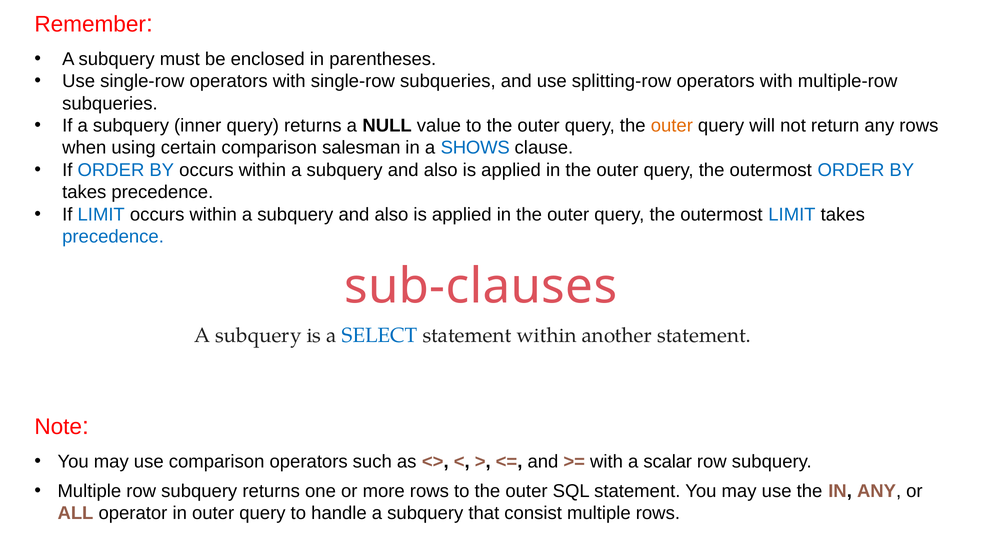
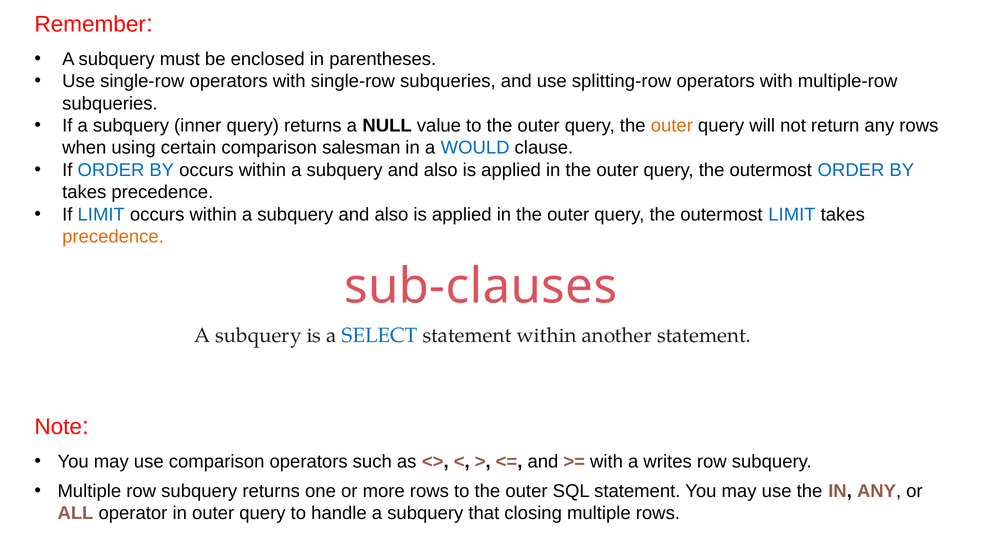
SHOWS: SHOWS -> WOULD (475, 148)
precedence colour: blue -> orange (113, 237)
scalar: scalar -> writes (668, 462)
consist: consist -> closing (533, 513)
